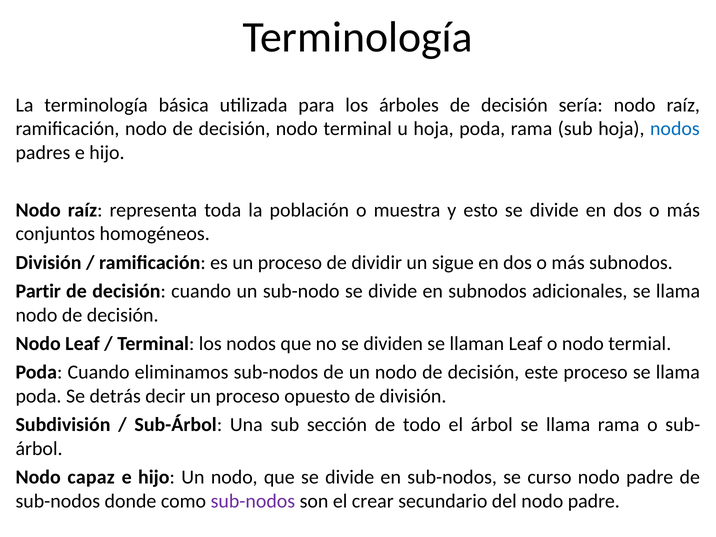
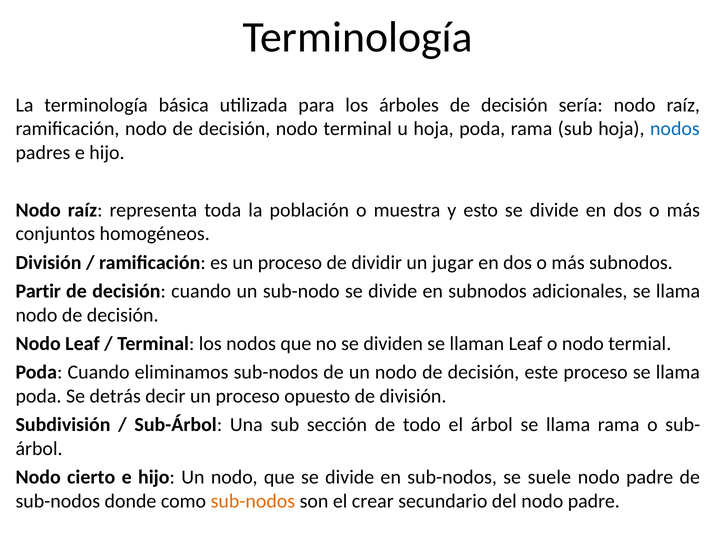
sigue: sigue -> jugar (453, 263)
capaz: capaz -> cierto (91, 477)
curso: curso -> suele (549, 477)
sub-nodos colour: purple -> orange (253, 501)
